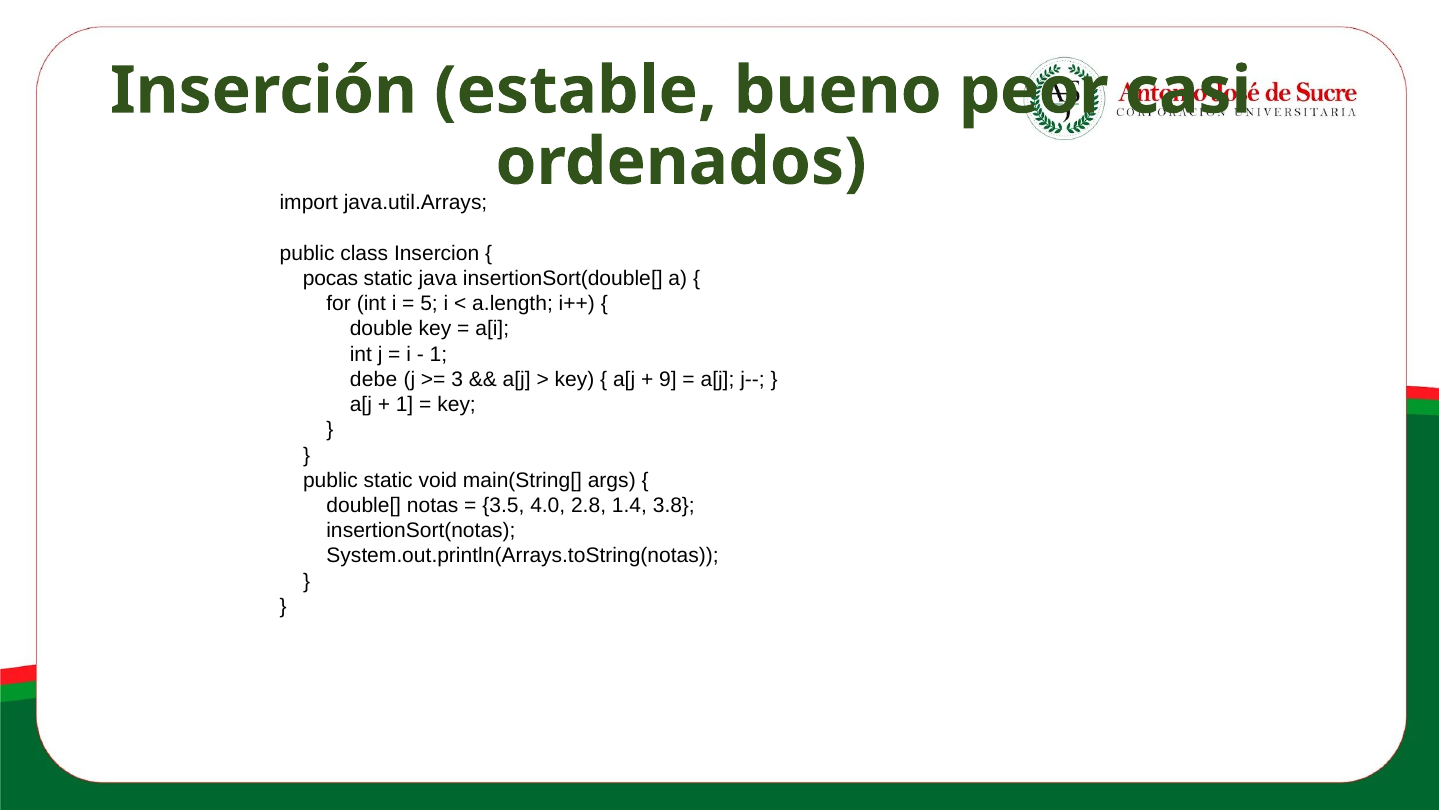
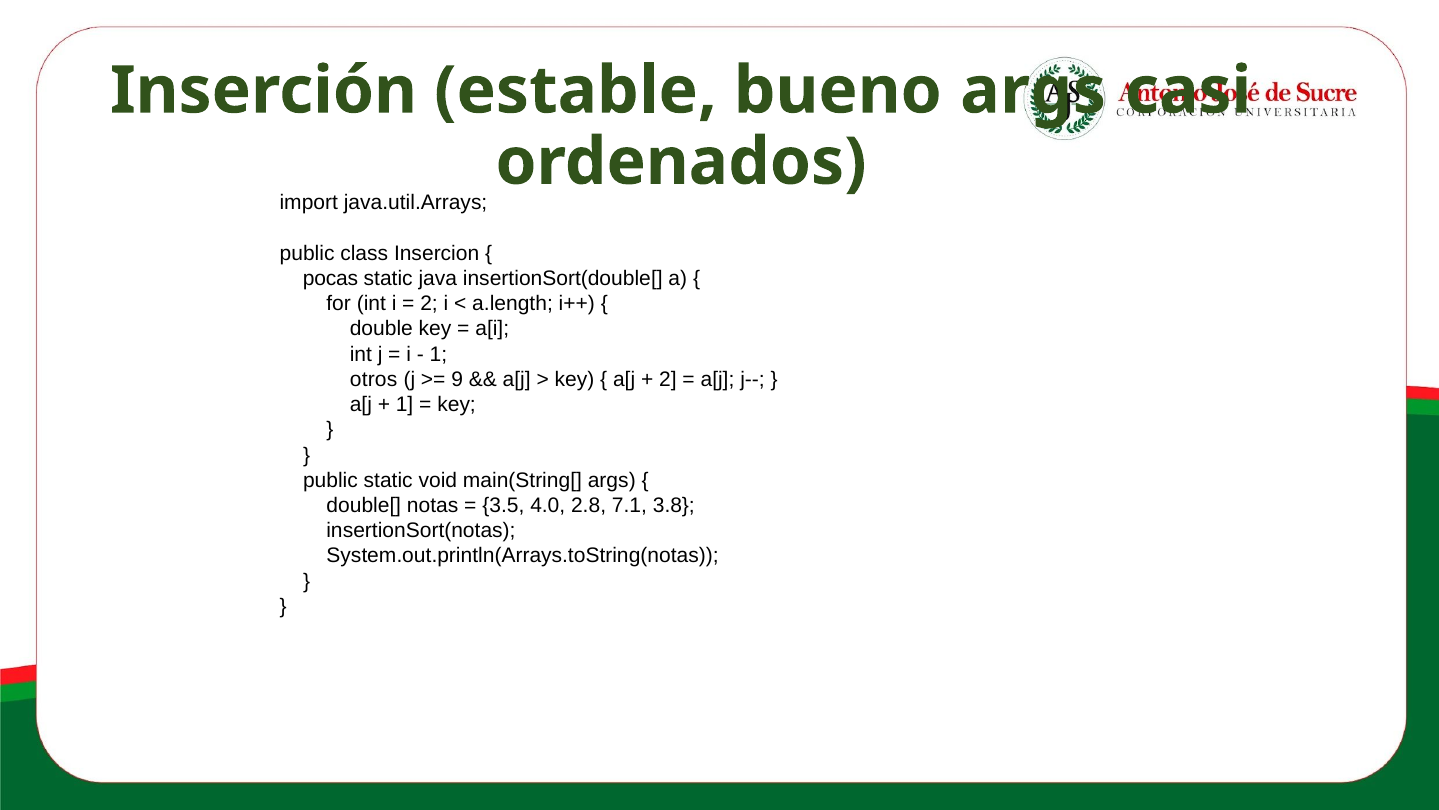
bueno peor: peor -> args (1033, 91)
5: 5 -> 2 (429, 304)
debe: debe -> otros (374, 379)
3: 3 -> 9 (457, 379)
9: 9 -> 2 (668, 379)
1.4: 1.4 -> 7.1 (629, 505)
